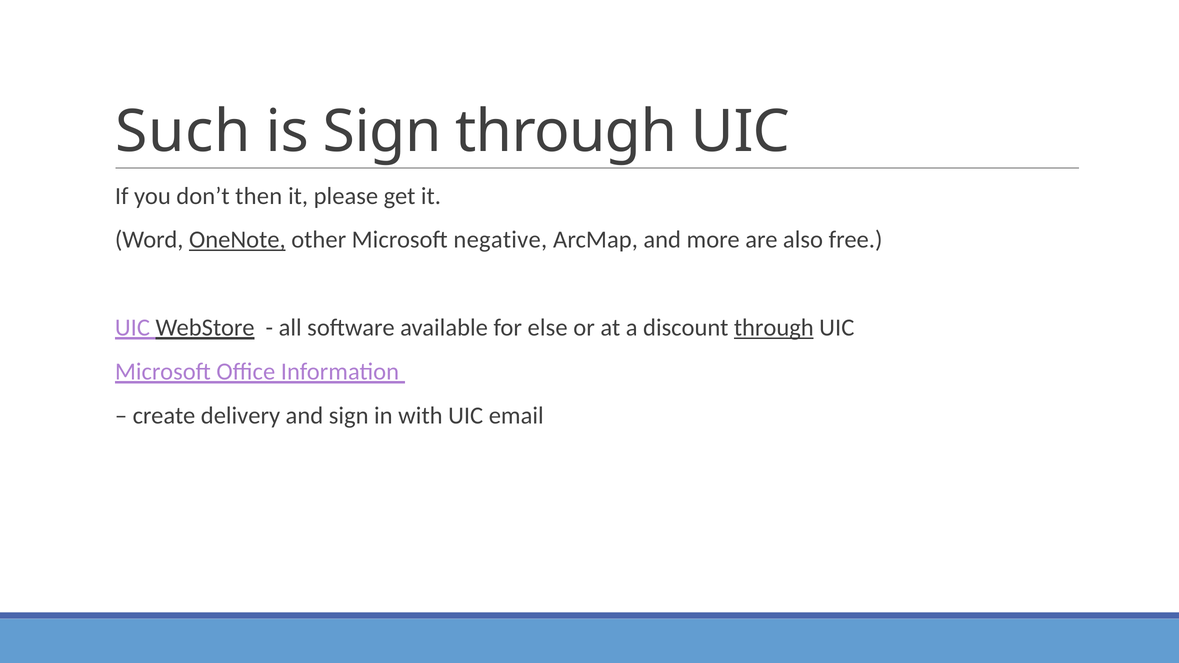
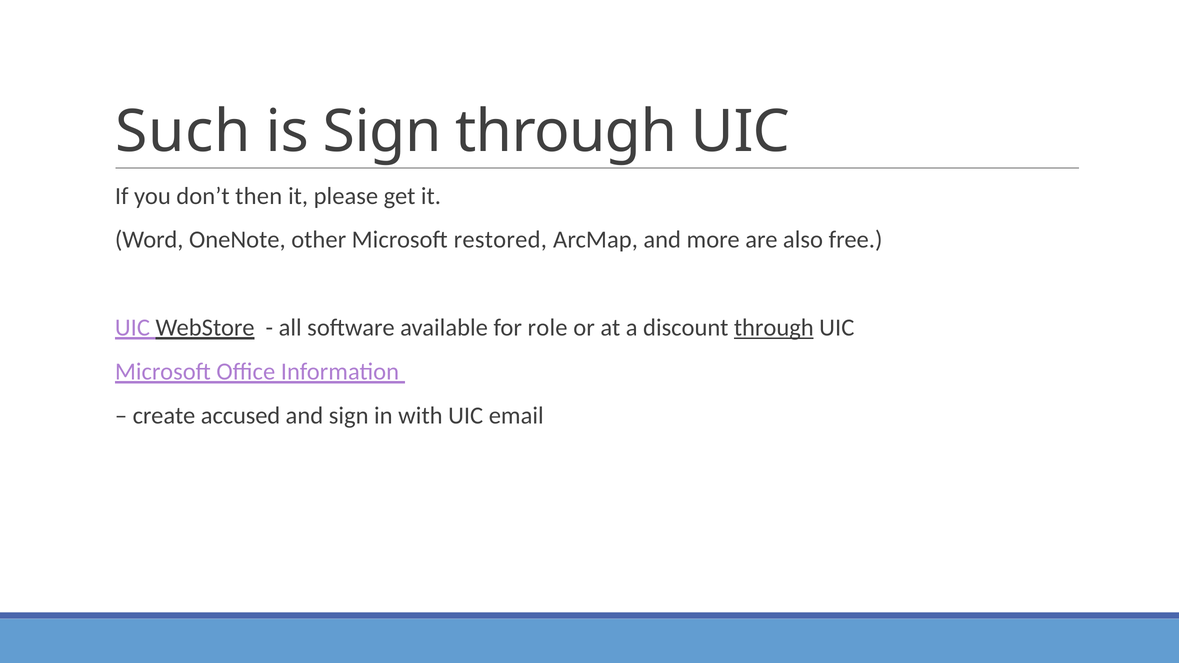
OneNote underline: present -> none (237, 240)
negative: negative -> restored (500, 240)
else: else -> role (548, 328)
delivery: delivery -> accused (241, 416)
